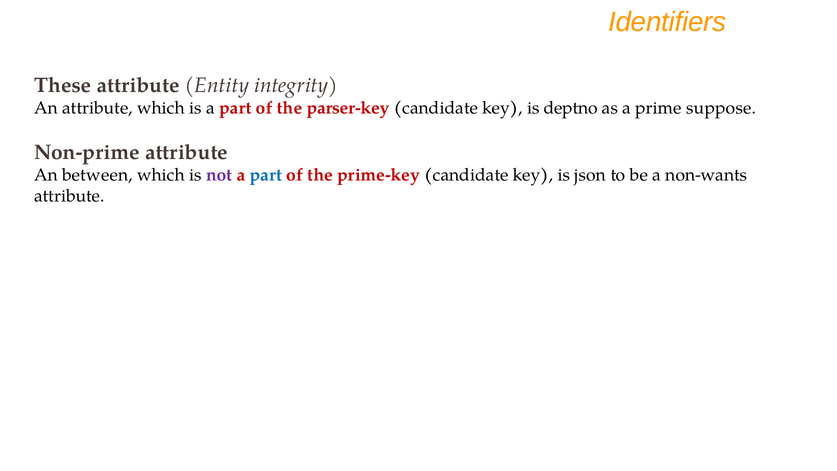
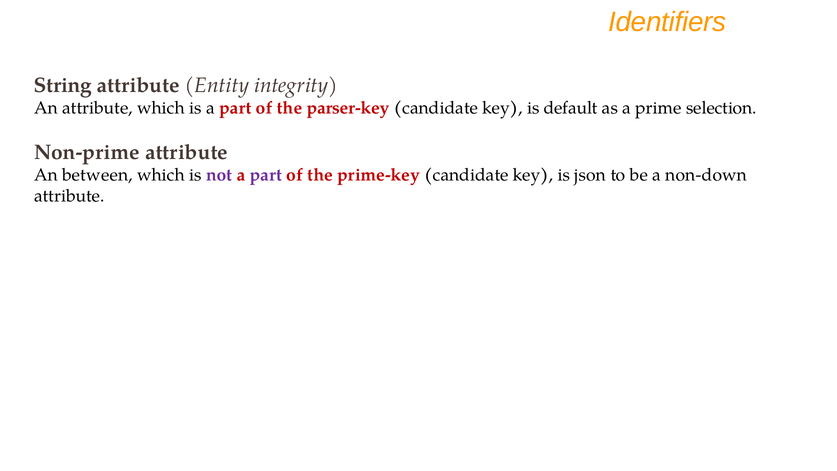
These: These -> String (63, 85)
deptno: deptno -> default (571, 108)
suppose: suppose -> selection (721, 108)
part colour: blue -> purple (266, 175)
non-wants: non-wants -> non-down (706, 175)
